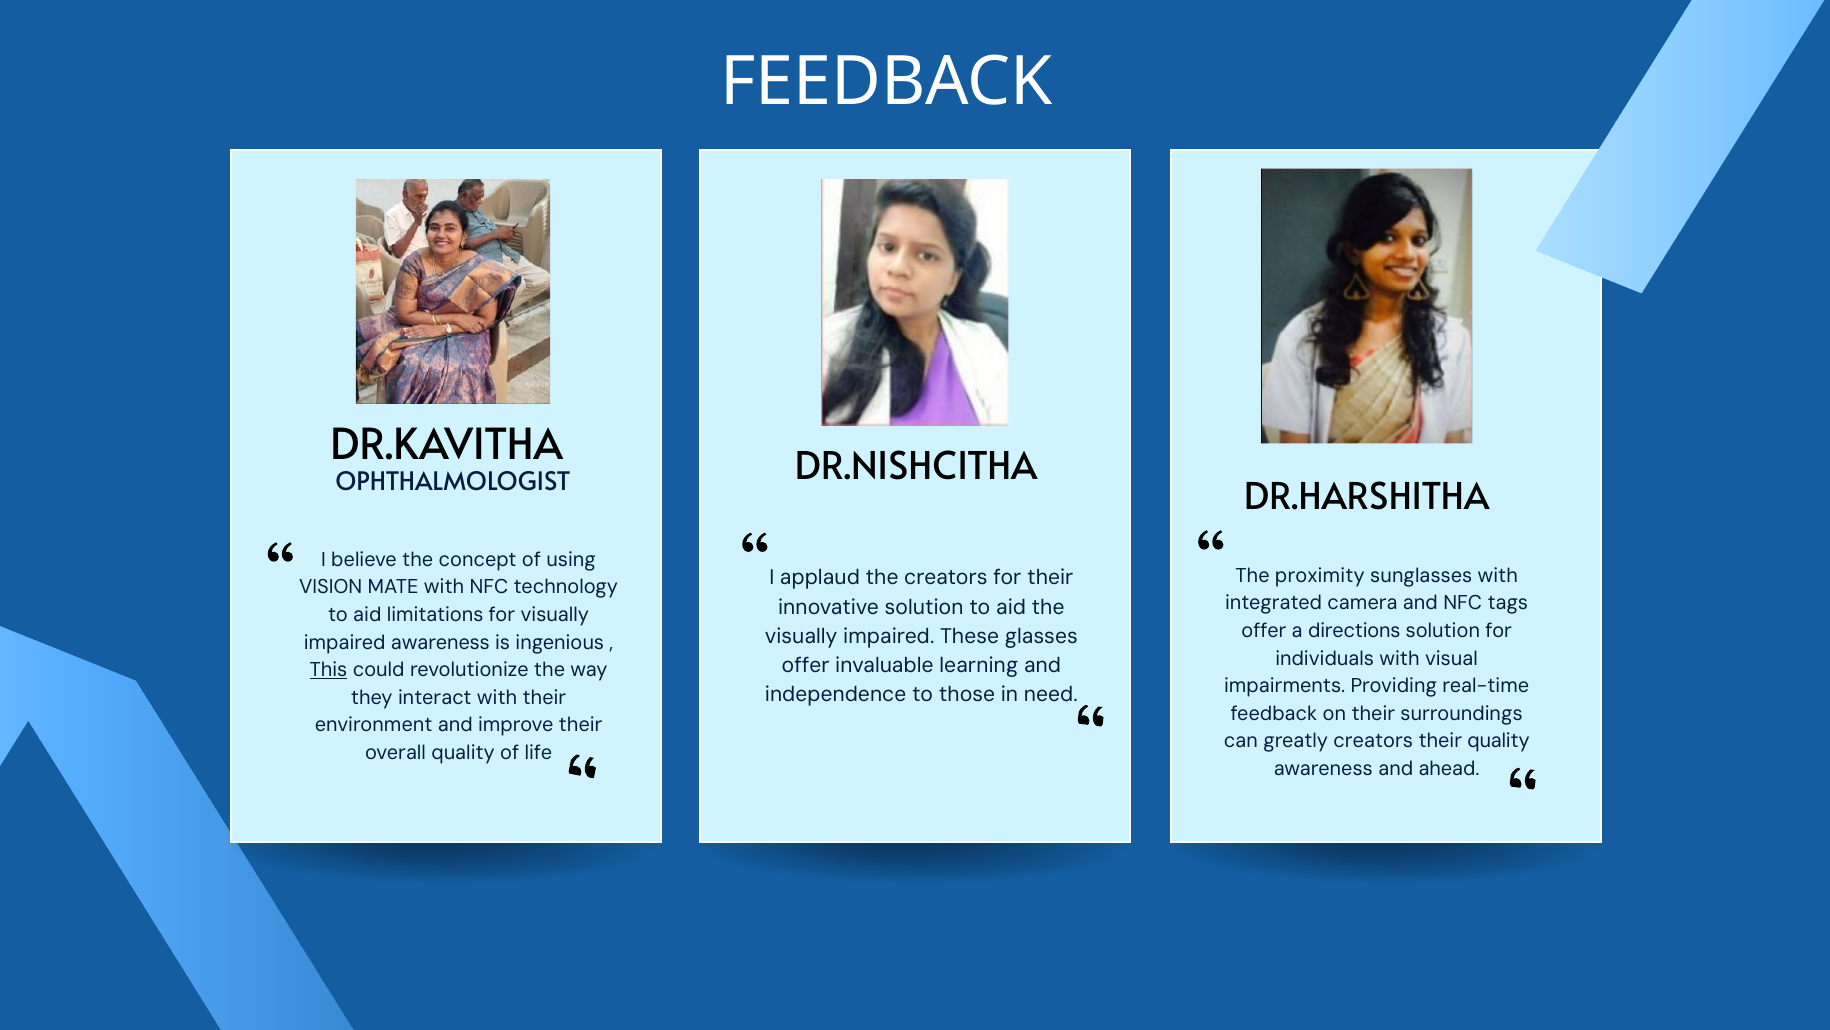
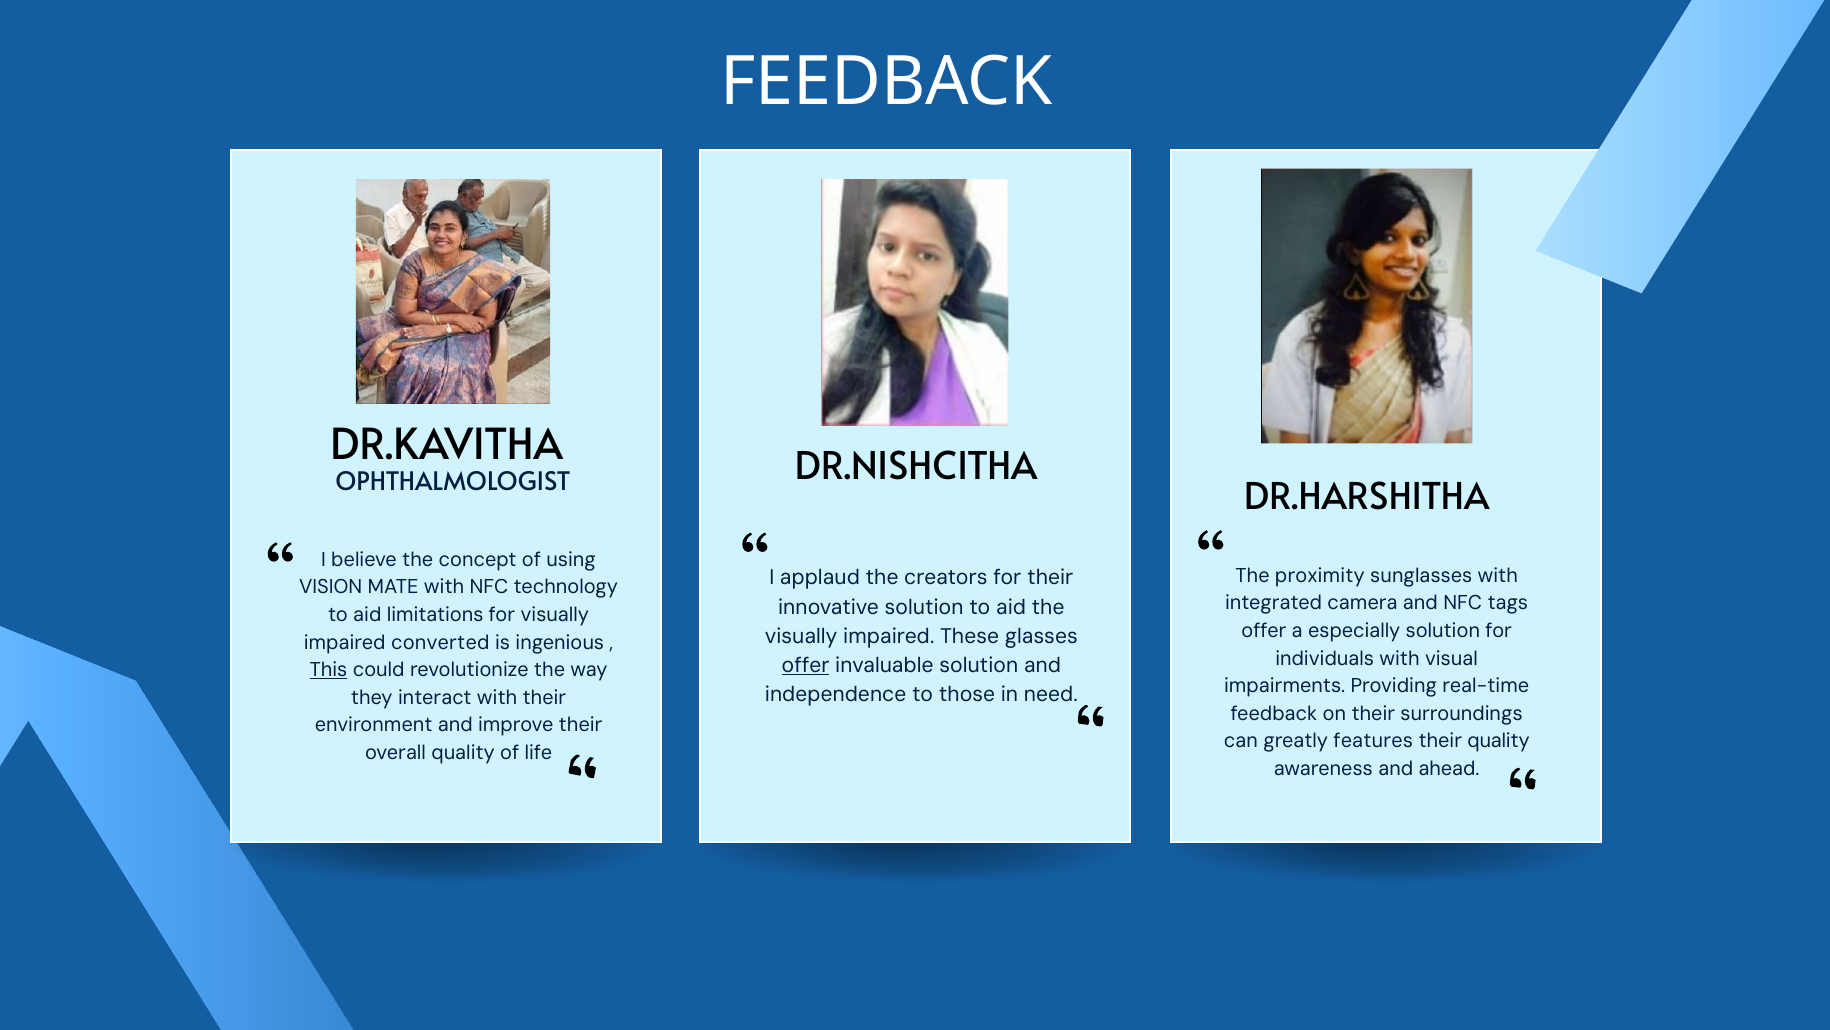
directions: directions -> especially (1354, 630)
impaired awareness: awareness -> converted (440, 642)
offer underline: none -> present (806, 665)
invaluable learning: learning -> solution (979, 665)
greatly creators: creators -> features (1373, 741)
